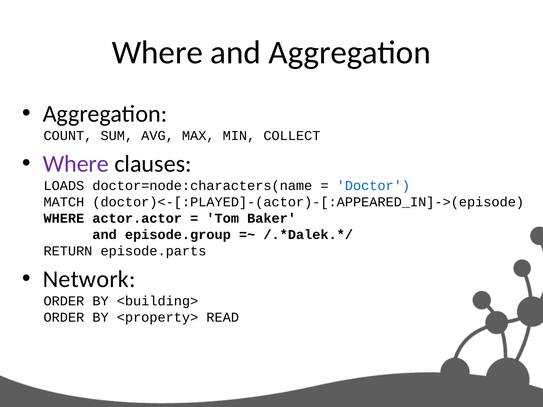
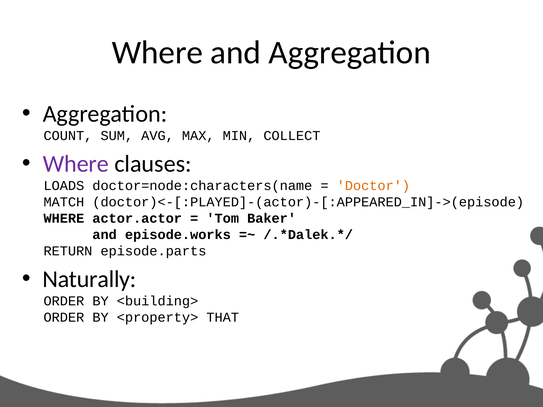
Doctor colour: blue -> orange (373, 186)
episode.group: episode.group -> episode.works (178, 235)
Network: Network -> Naturally (89, 279)
READ: READ -> THAT (223, 317)
